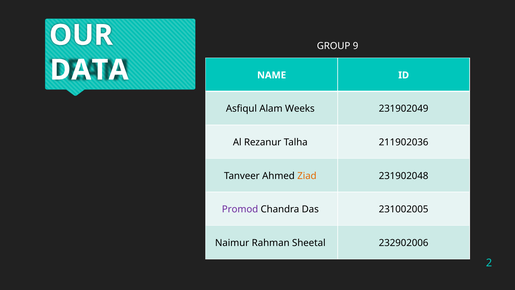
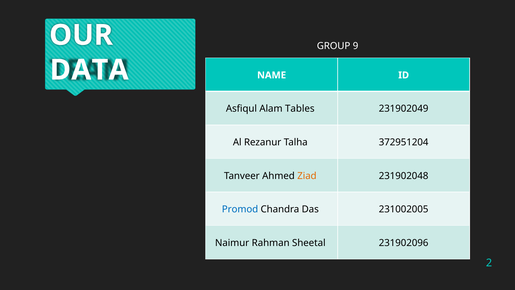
Weeks: Weeks -> Tables (300, 109)
211902036: 211902036 -> 372951204 (404, 142)
Promod colour: purple -> blue (240, 209)
232902006: 232902006 -> 231902096 (404, 243)
